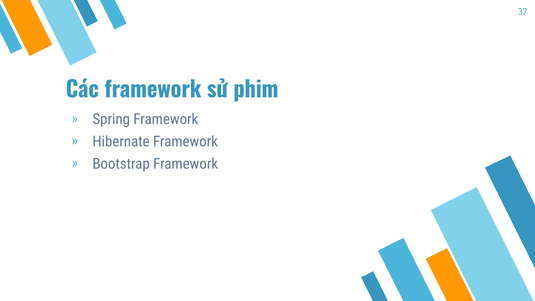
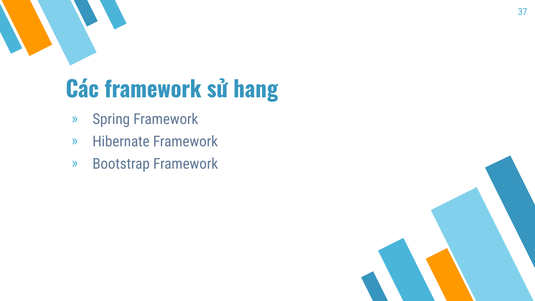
phim: phim -> hang (256, 90)
